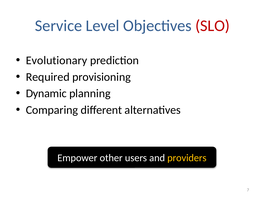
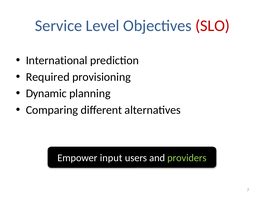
Evolutionary: Evolutionary -> International (57, 60)
other: other -> input (111, 158)
providers colour: yellow -> light green (187, 158)
